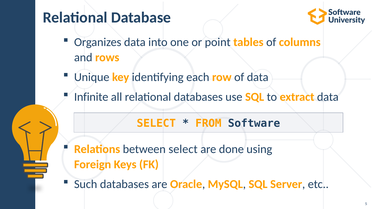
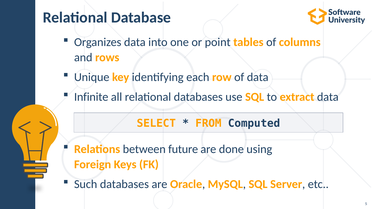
Software: Software -> Computed (254, 124)
between select: select -> future (183, 149)
